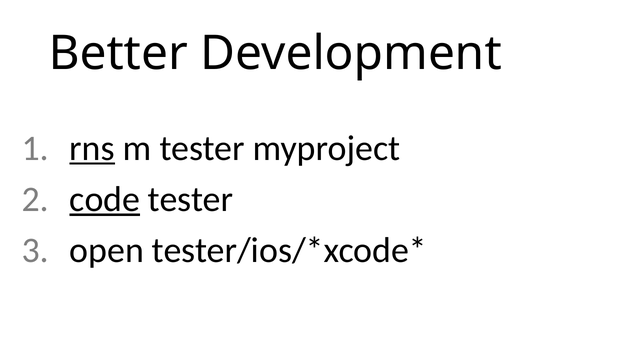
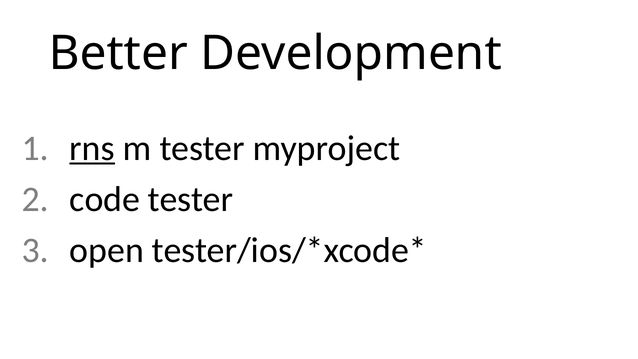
code underline: present -> none (105, 199)
